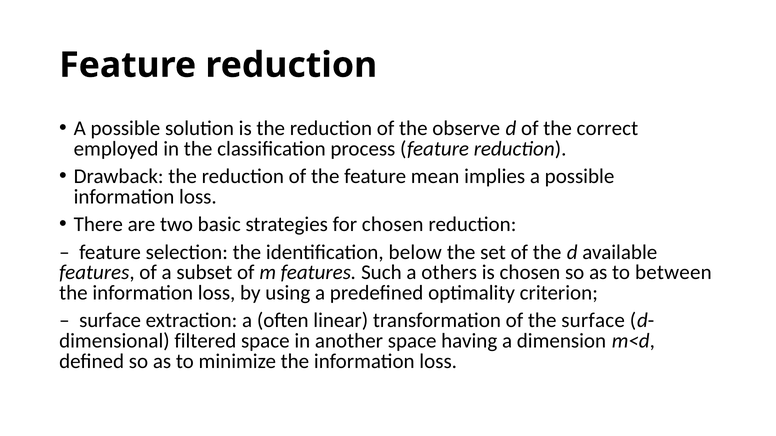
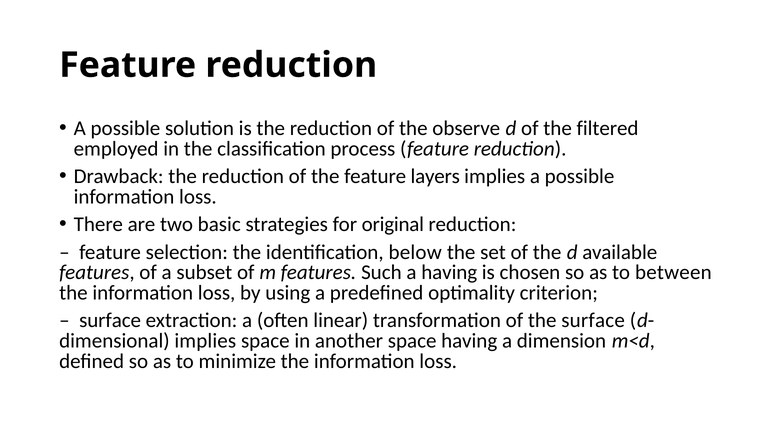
correct: correct -> filtered (608, 129)
mean: mean -> layers (435, 177)
for chosen: chosen -> original (393, 225)
a others: others -> having (449, 273)
dimensional filtered: filtered -> implies (205, 341)
